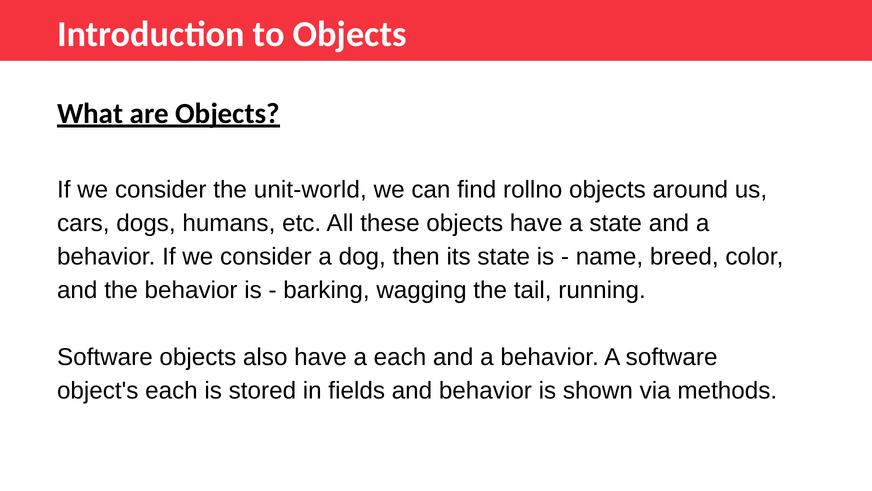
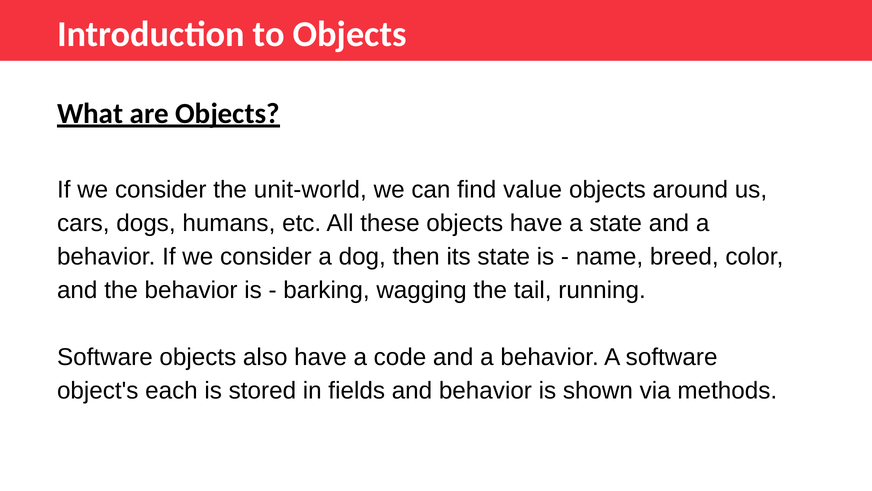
rollno: rollno -> value (533, 190)
a each: each -> code (400, 357)
